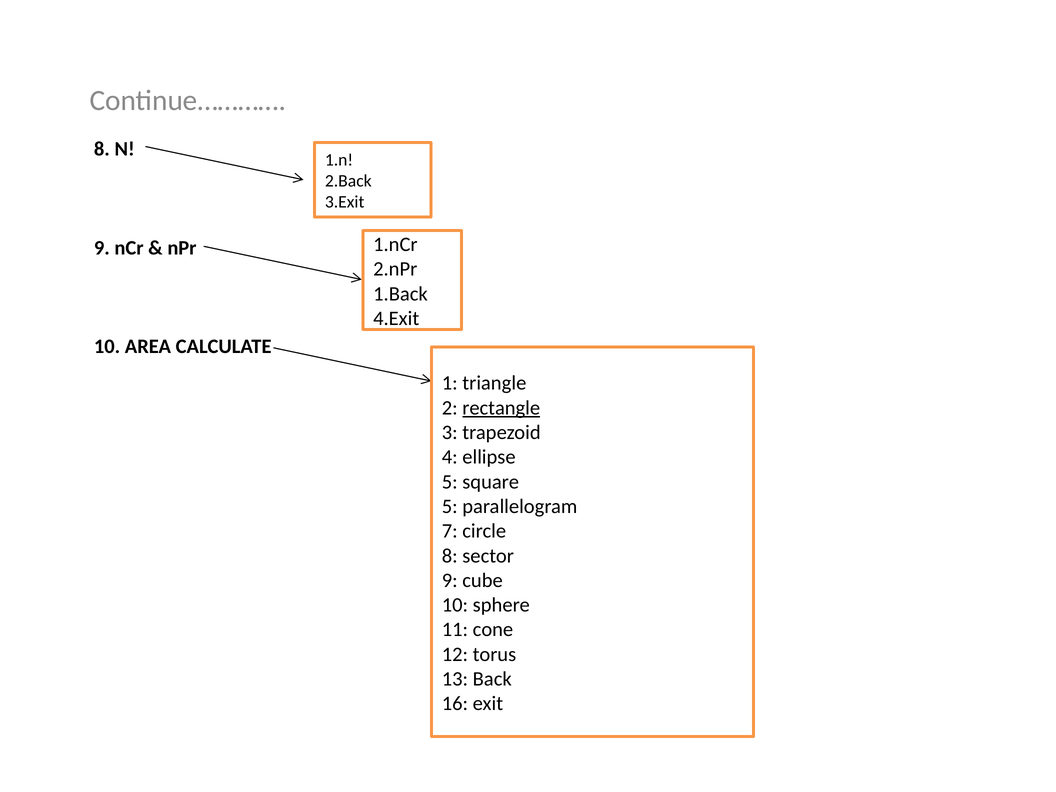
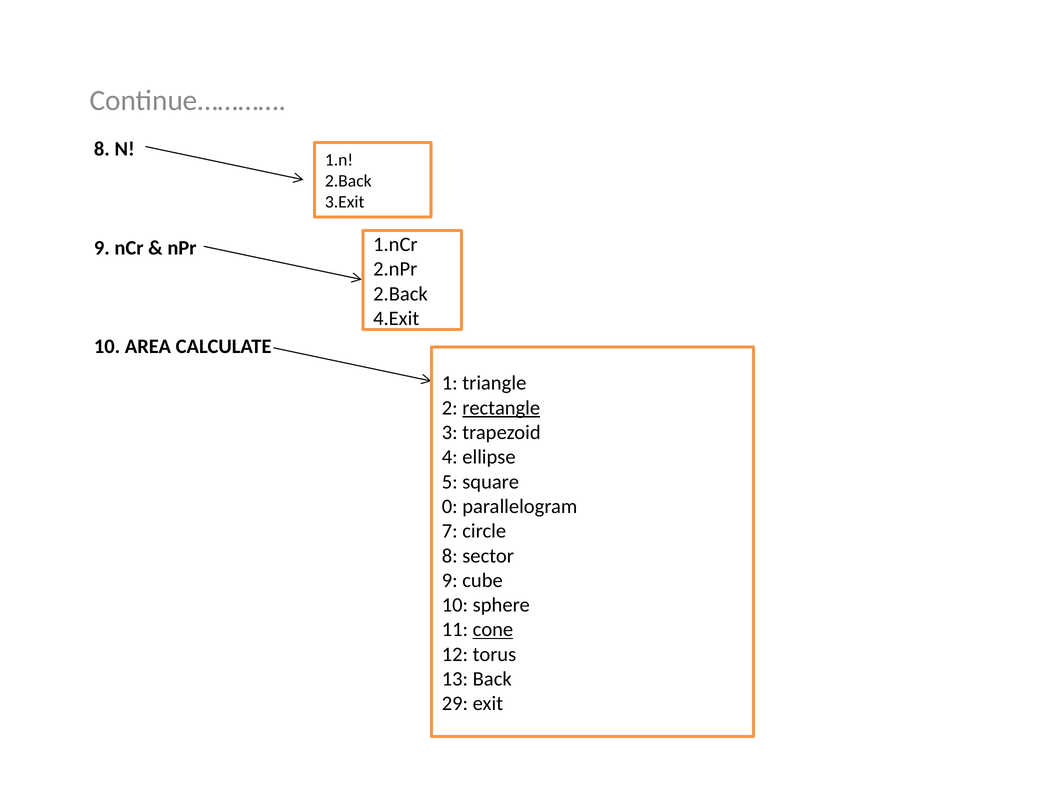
1.Back: 1.Back -> 2.Back (400, 294)
5: 5 -> 0 (450, 506)
cone underline: none -> present (493, 630)
16: 16 -> 29 (455, 704)
